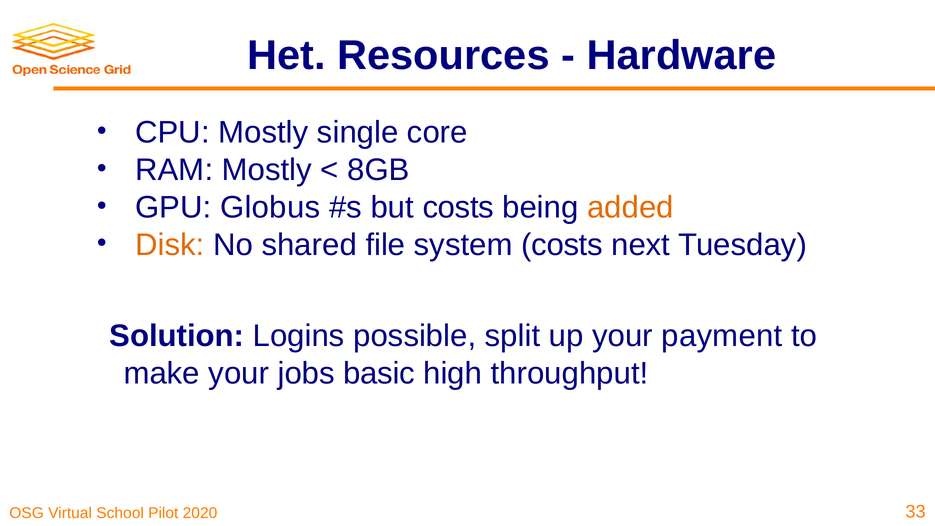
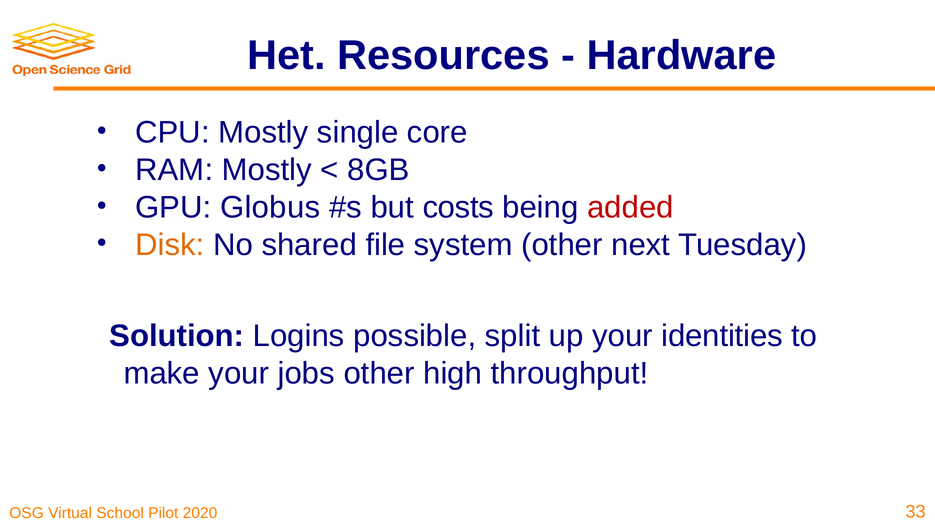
added colour: orange -> red (630, 207)
system costs: costs -> other (562, 245)
payment: payment -> identities (722, 336)
jobs basic: basic -> other (379, 374)
